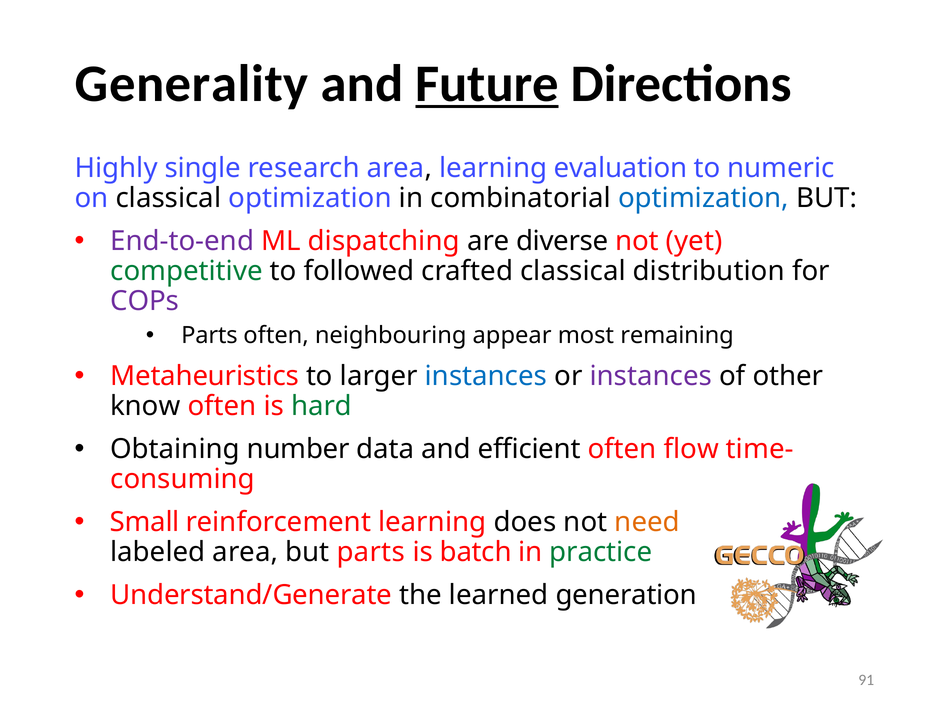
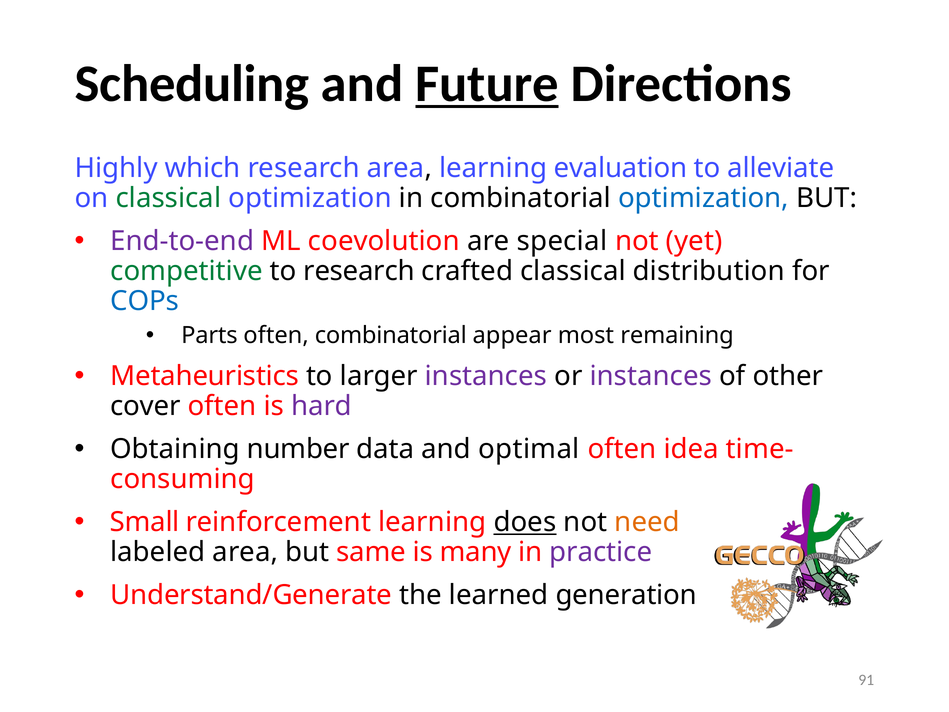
Generality: Generality -> Scheduling (192, 84)
single: single -> which (203, 168)
numeric: numeric -> alleviate (781, 168)
classical colour: black -> green (168, 198)
dispatching: dispatching -> coevolution (384, 241)
diverse: diverse -> special (562, 241)
to followed: followed -> research (359, 271)
COPs colour: purple -> blue (145, 301)
often neighbouring: neighbouring -> combinatorial (391, 335)
instances colour: blue -> purple (486, 376)
know: know -> cover (145, 406)
hard colour: green -> purple (322, 406)
efficient: efficient -> optimal (529, 449)
flow: flow -> idea (691, 449)
does underline: none -> present (525, 522)
but parts: parts -> same (371, 552)
batch: batch -> many (476, 552)
practice colour: green -> purple (601, 552)
